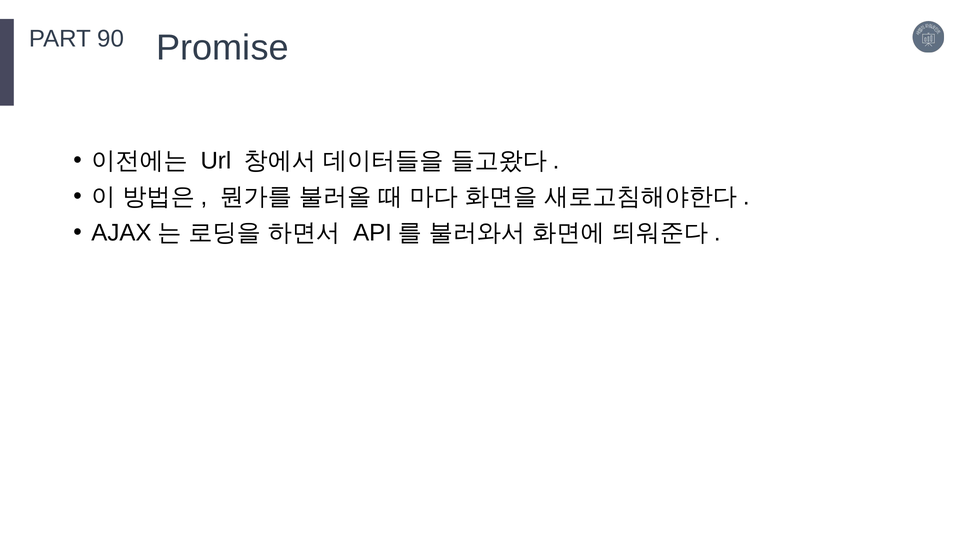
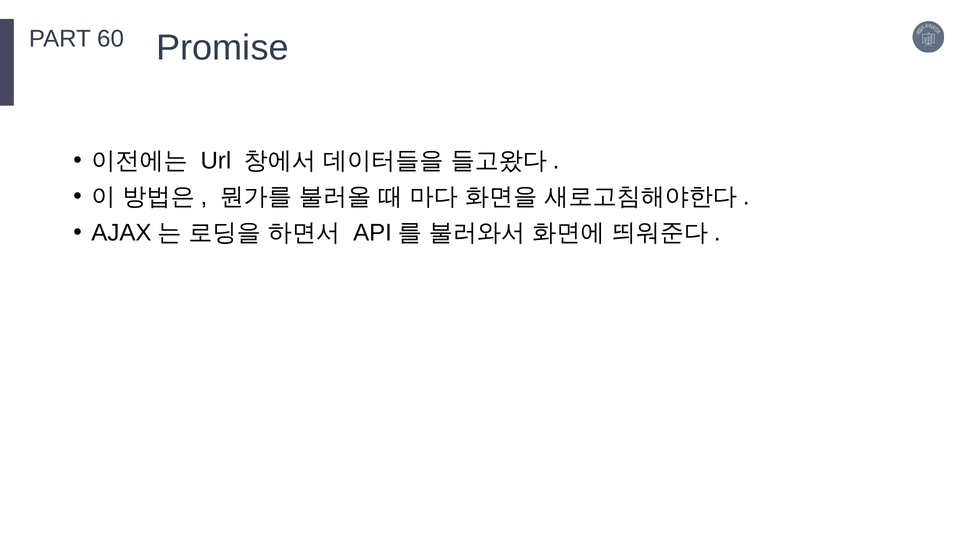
90: 90 -> 60 (111, 39)
